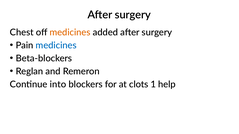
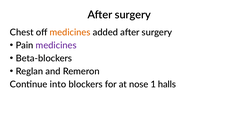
medicines colour: blue -> purple (56, 46)
clots: clots -> nose (139, 85)
help: help -> halls (167, 85)
